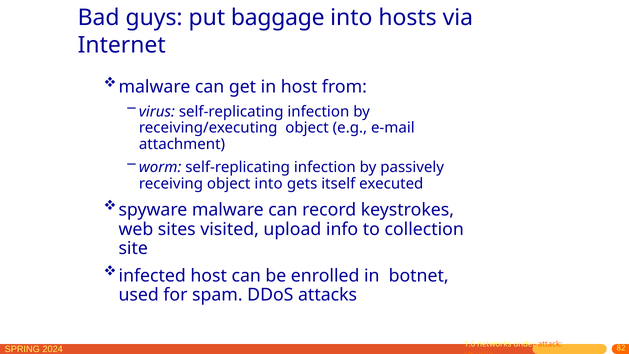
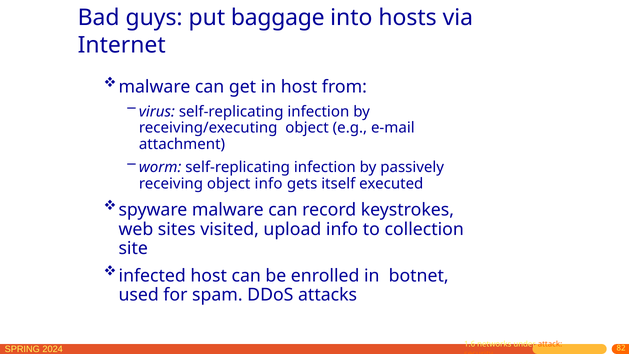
object into: into -> info (269, 184)
